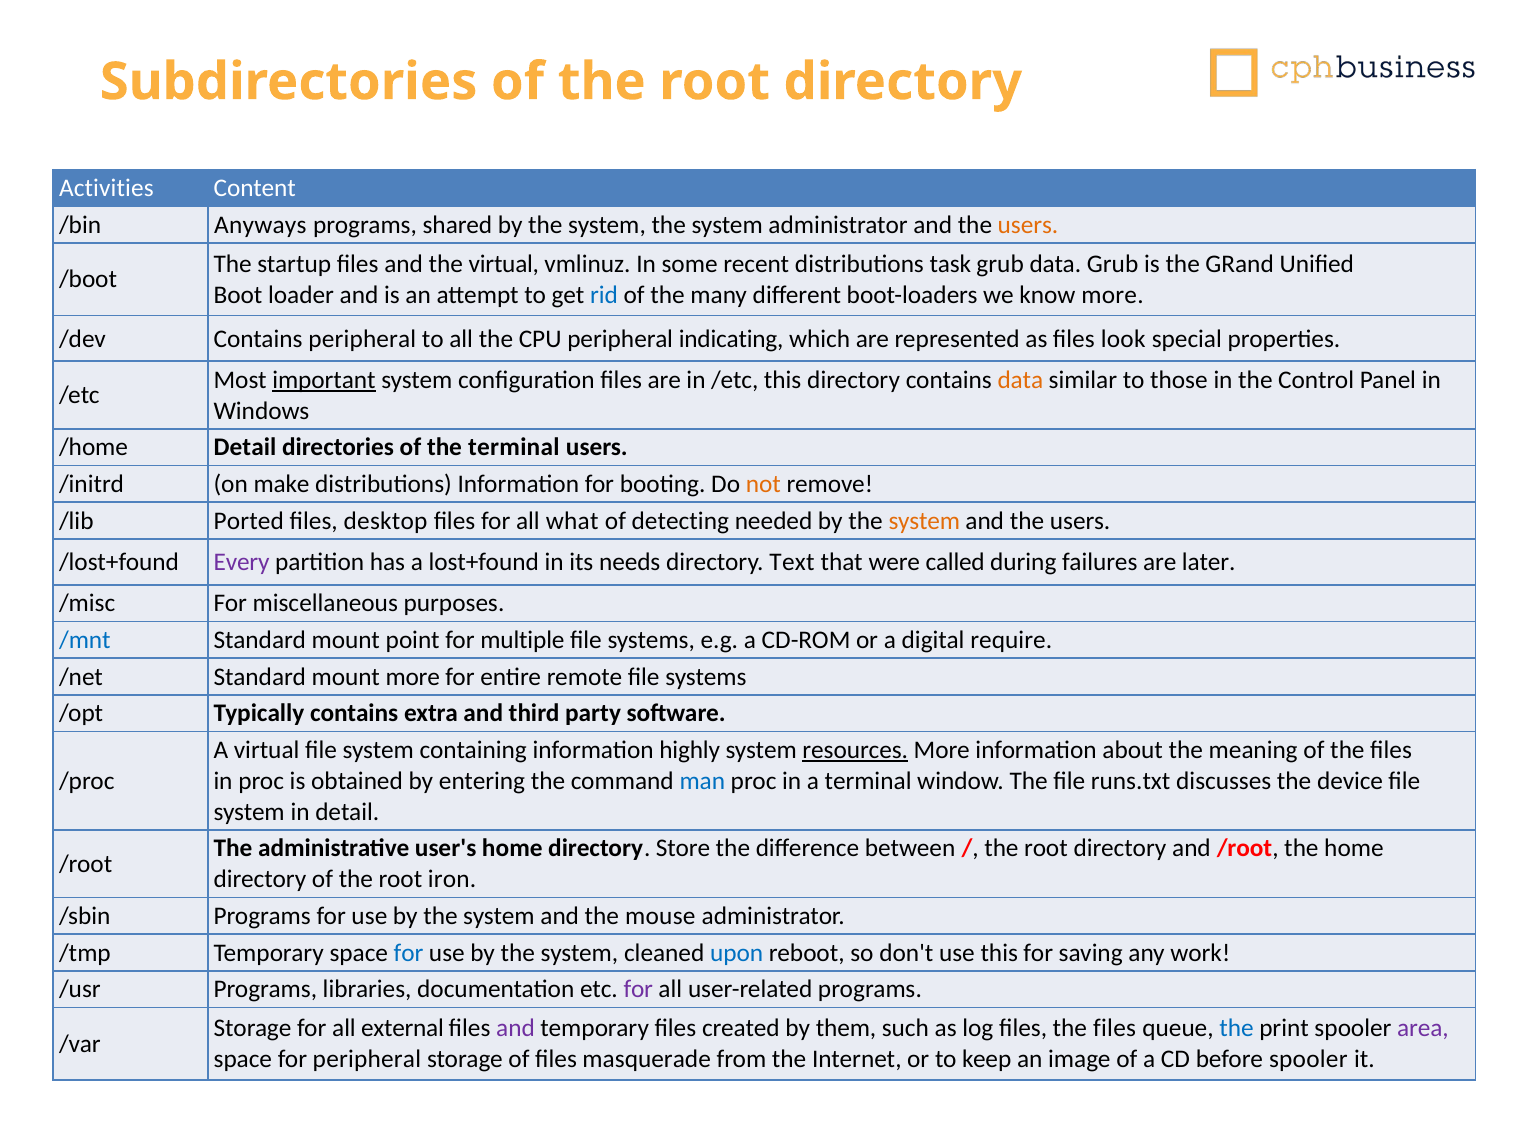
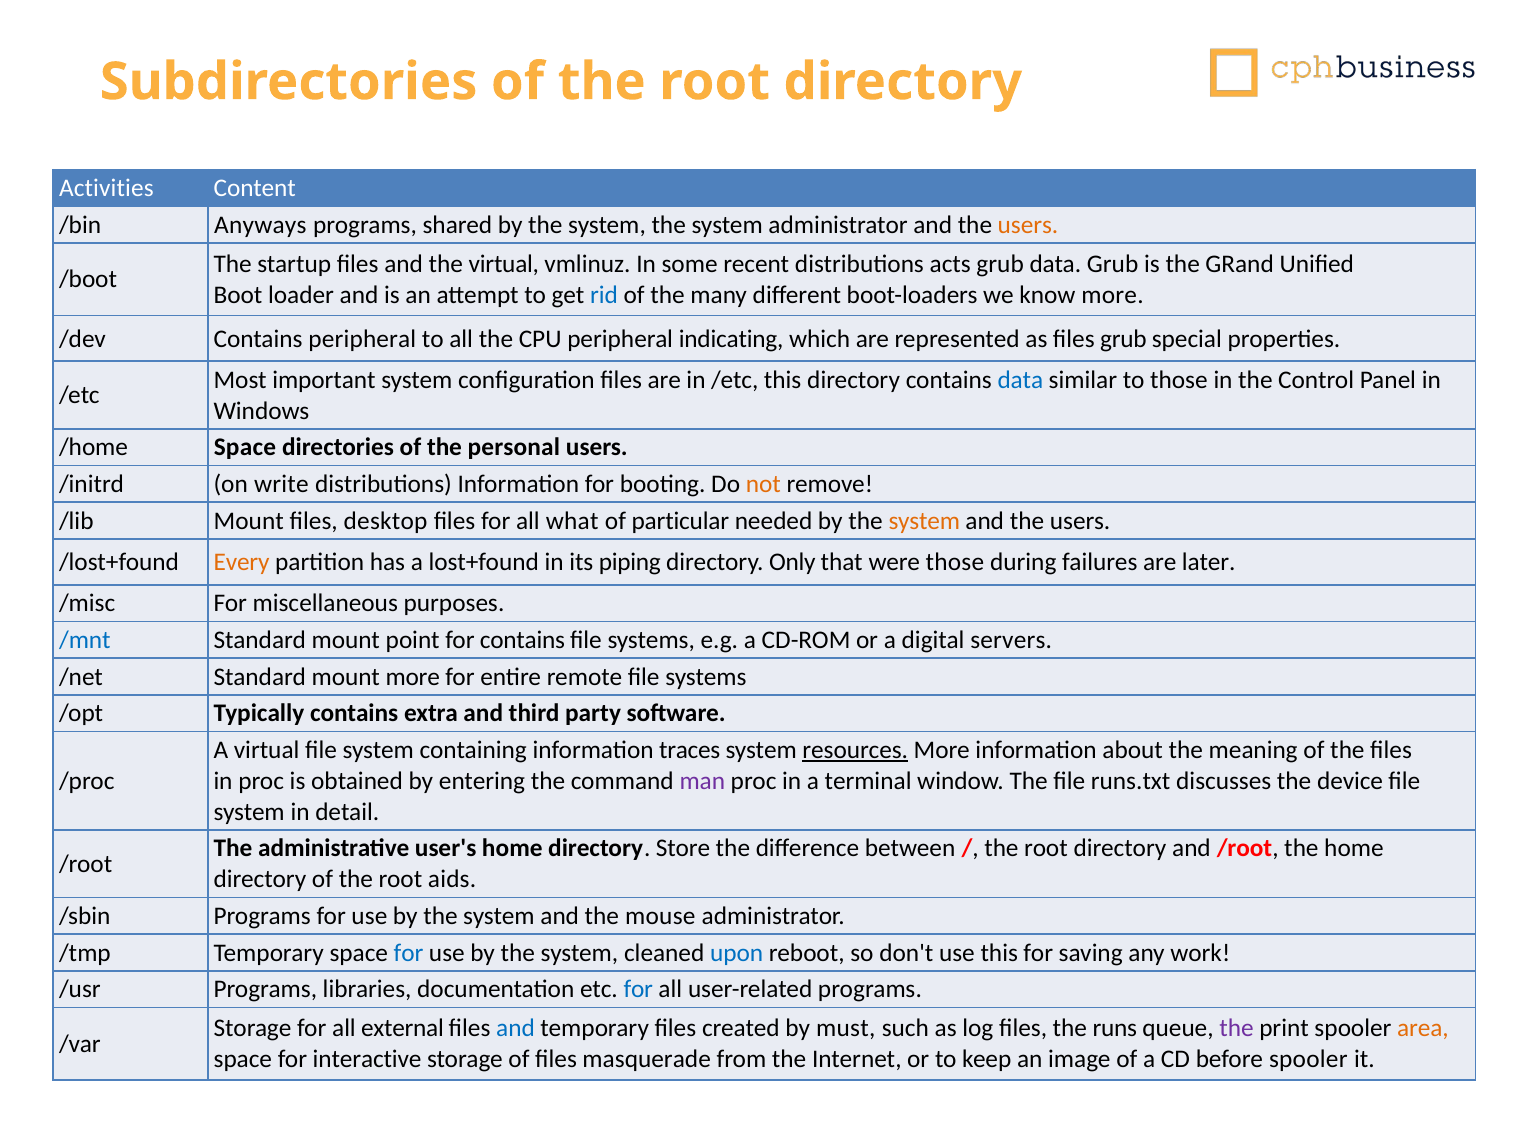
task: task -> acts (950, 264)
files look: look -> grub (1123, 339)
important underline: present -> none (324, 380)
data colour: orange -> blue (1020, 380)
/home Detail: Detail -> Space (245, 447)
the terminal: terminal -> personal (514, 447)
make: make -> write (281, 484)
/lib Ported: Ported -> Mount (249, 521)
detecting: detecting -> particular (680, 521)
Every colour: purple -> orange (242, 562)
needs: needs -> piping (630, 562)
Text: Text -> Only (792, 562)
were called: called -> those (955, 562)
for multiple: multiple -> contains (522, 640)
require: require -> servers (1011, 640)
highly: highly -> traces (690, 750)
man colour: blue -> purple (702, 781)
iron: iron -> aids (452, 879)
for colour: purple -> blue (638, 989)
and colour: purple -> blue (515, 1029)
them: them -> must (846, 1029)
files the files: files -> runs (1115, 1029)
the colour: blue -> purple (1237, 1029)
area colour: purple -> orange (1423, 1029)
for peripheral: peripheral -> interactive (367, 1059)
